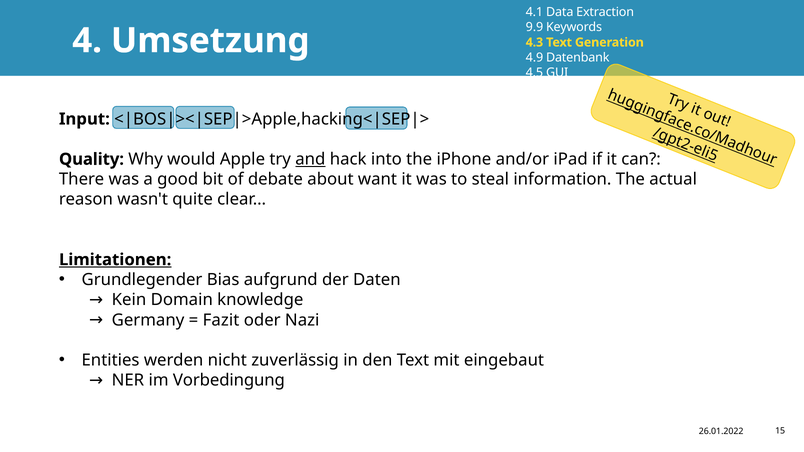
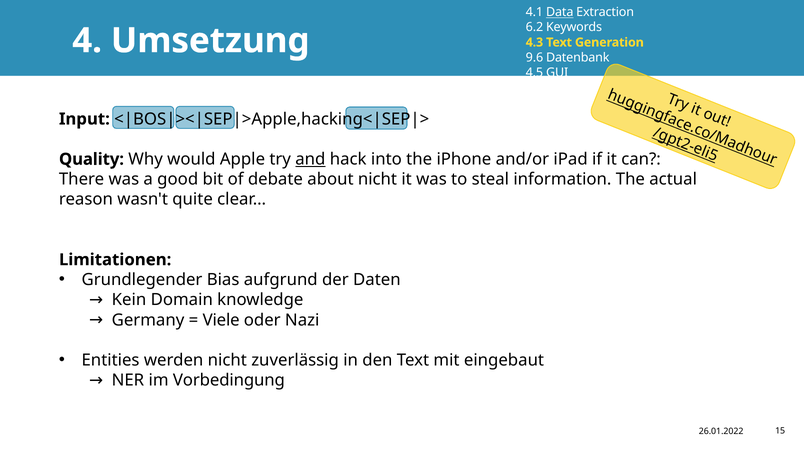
Data underline: none -> present (560, 12)
9.9: 9.9 -> 6.2 (534, 27)
4.9: 4.9 -> 9.6 (534, 57)
about want: want -> nicht (377, 179)
Limitationen underline: present -> none (115, 260)
Fazit: Fazit -> Viele (221, 320)
